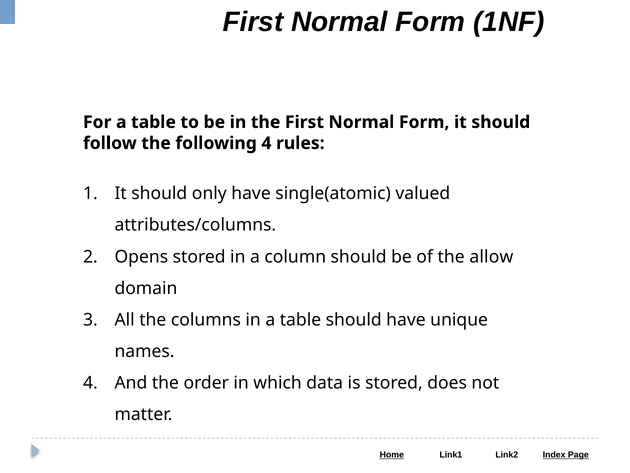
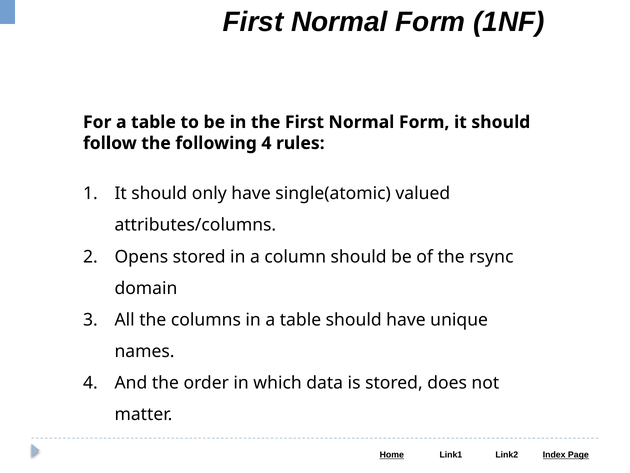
allow: allow -> rsync (491, 256)
